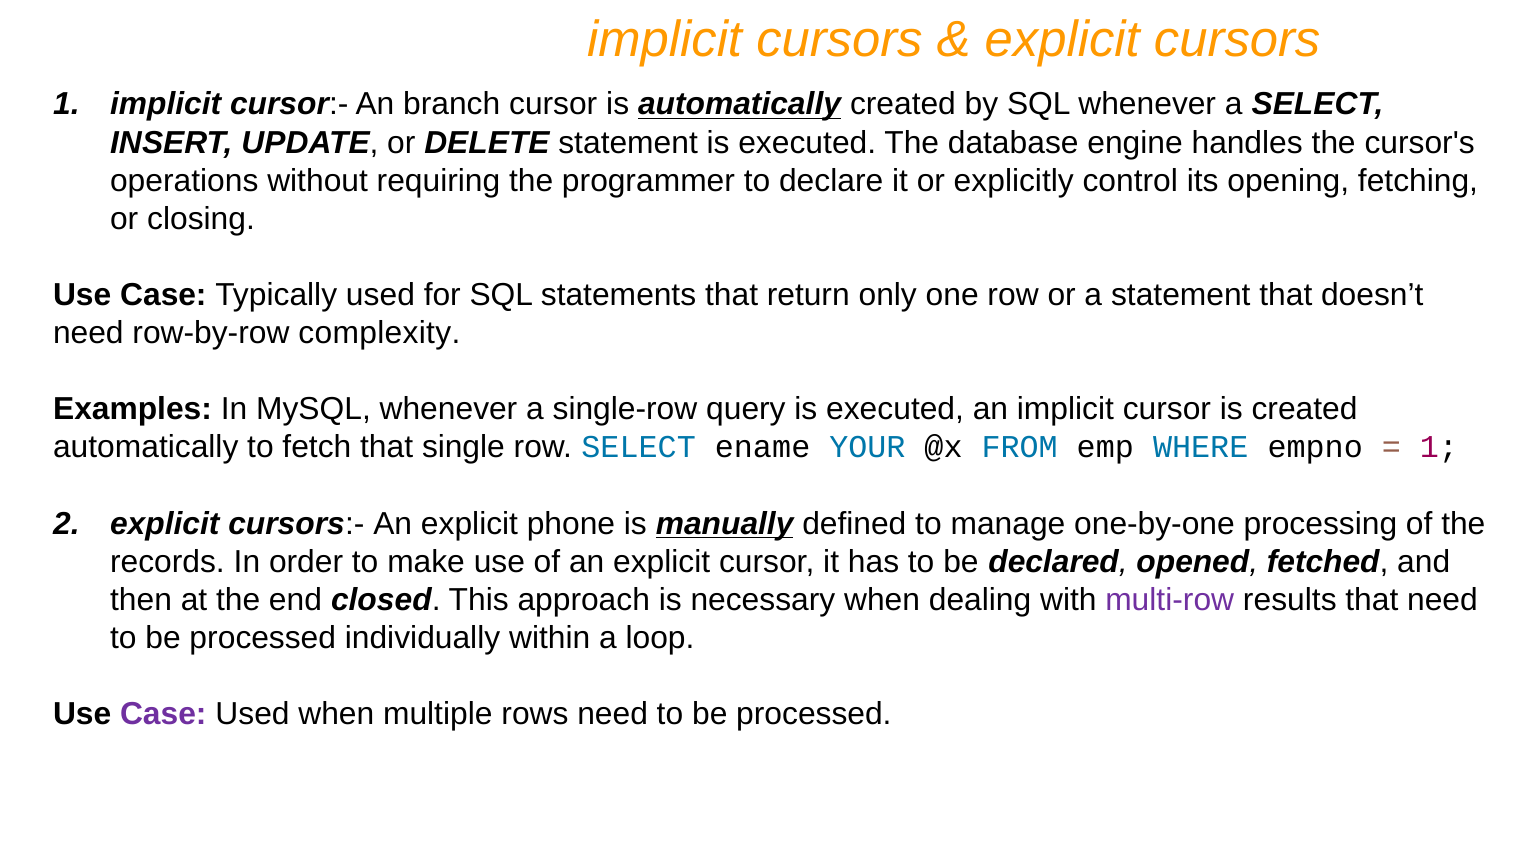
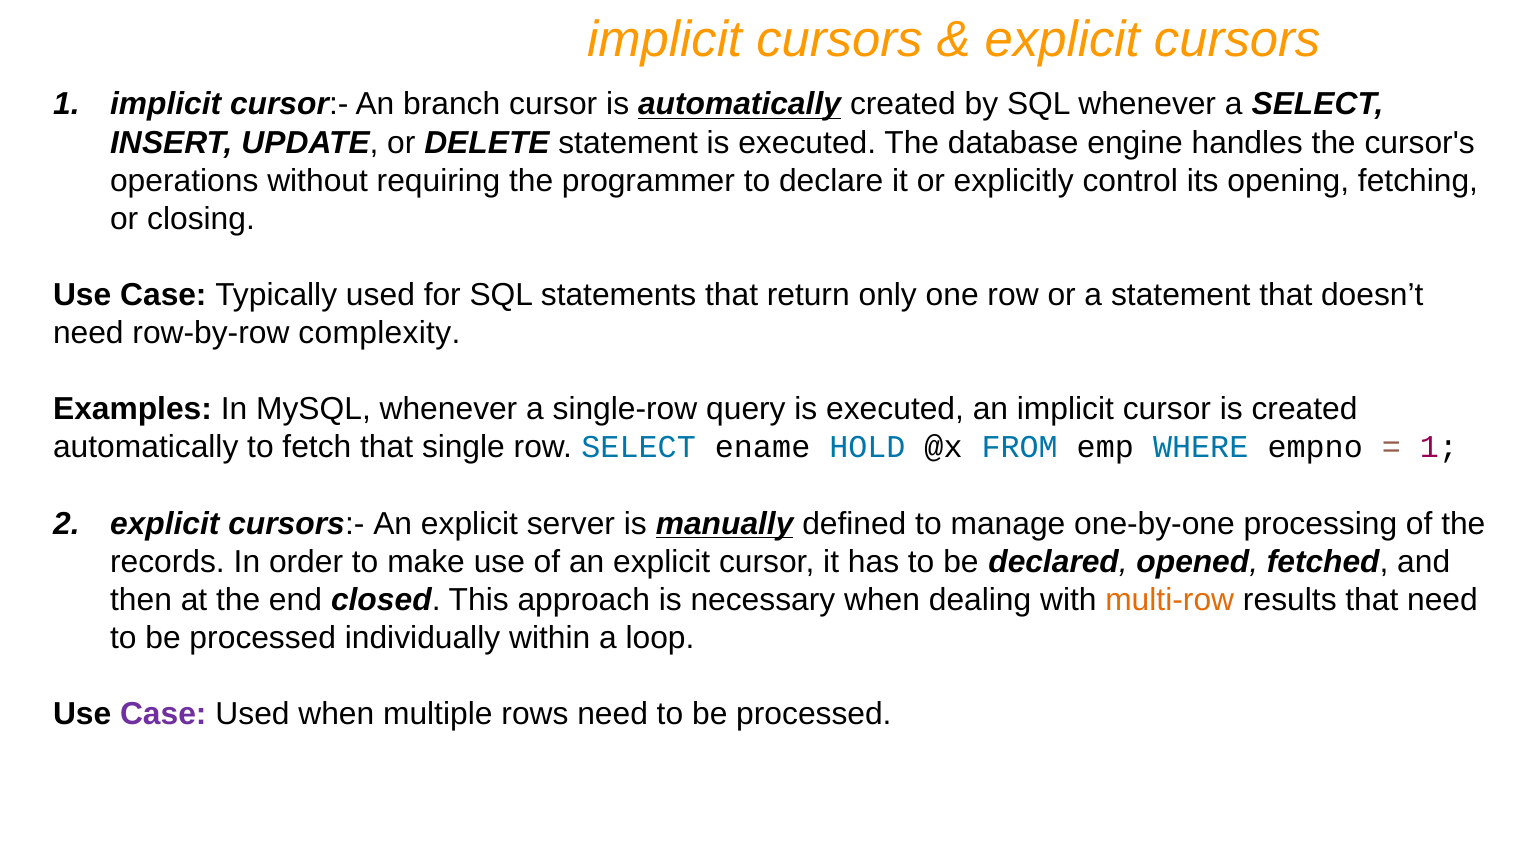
YOUR: YOUR -> HOLD (867, 447)
phone: phone -> server (571, 523)
multi-row colour: purple -> orange (1170, 600)
